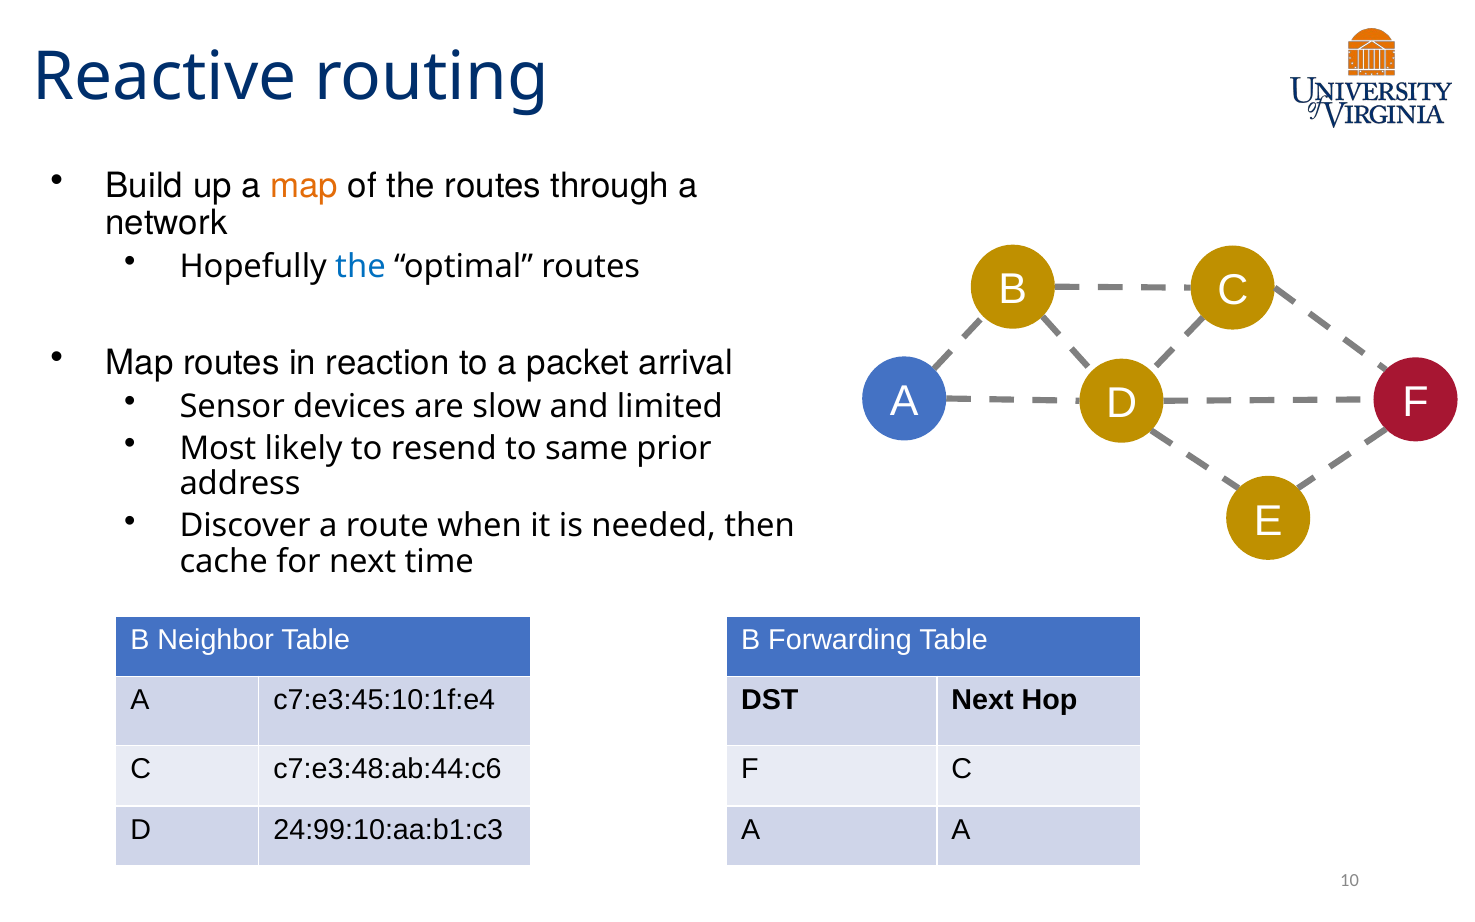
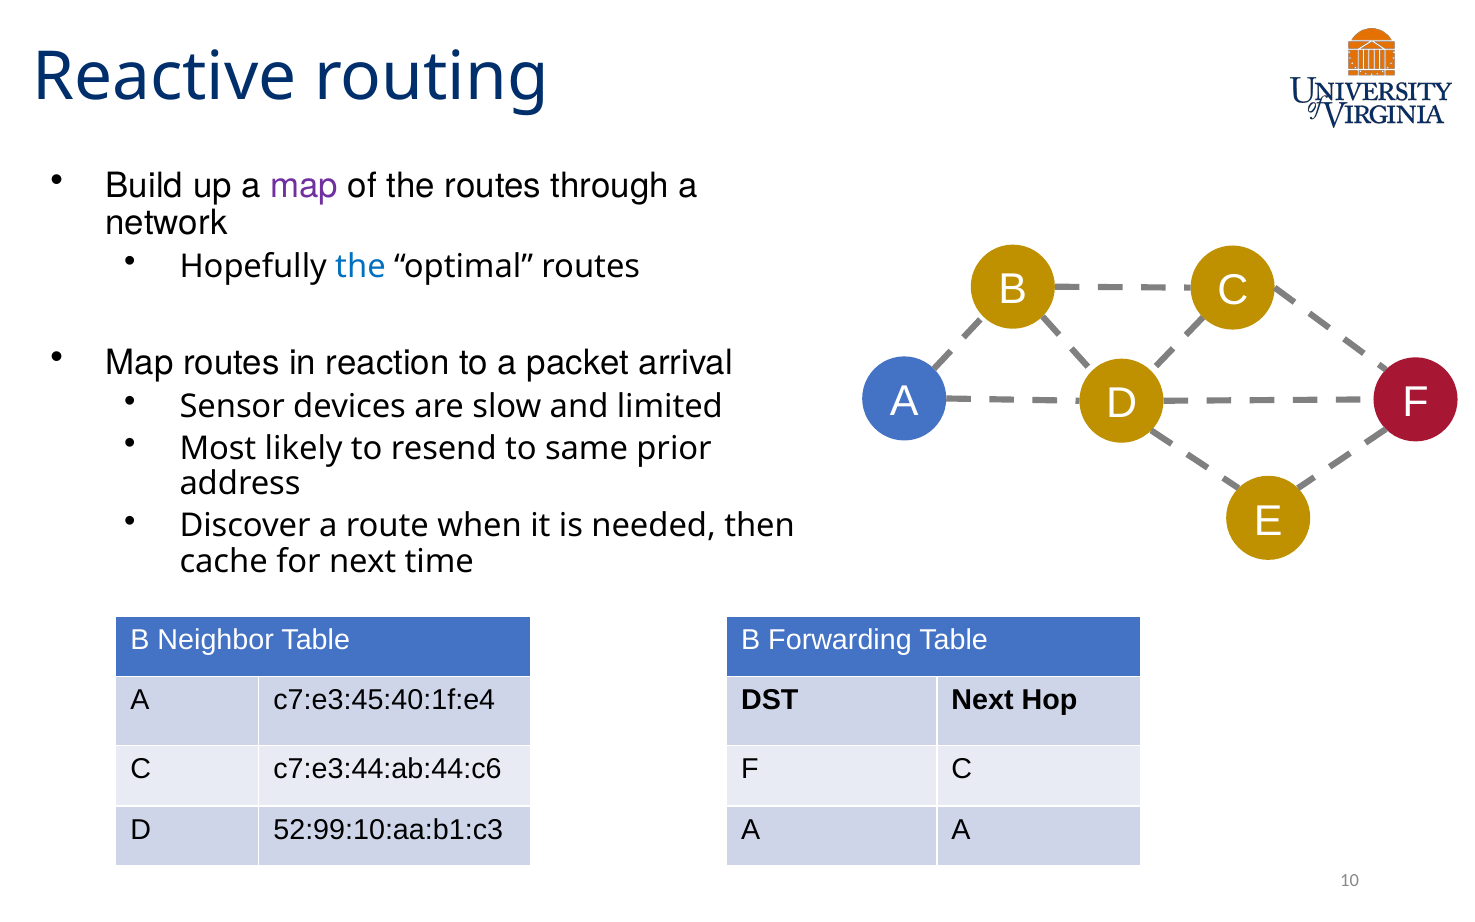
map colour: orange -> purple (304, 185)
c7:e3:45:10:1f:e4: c7:e3:45:10:1f:e4 -> c7:e3:45:40:1f:e4 (384, 700)
c7:e3:48:ab:44:c6: c7:e3:48:ab:44:c6 -> c7:e3:44:ab:44:c6 (387, 769)
24:99:10:aa:b1:c3: 24:99:10:aa:b1:c3 -> 52:99:10:aa:b1:c3 (388, 830)
